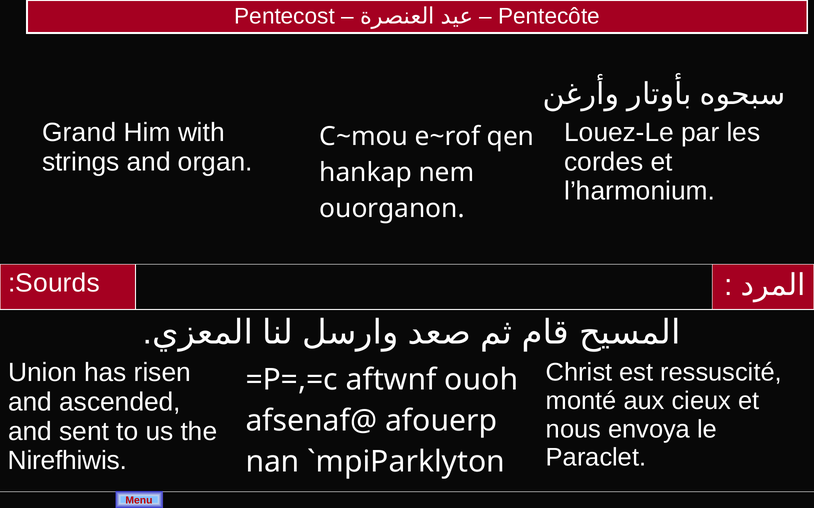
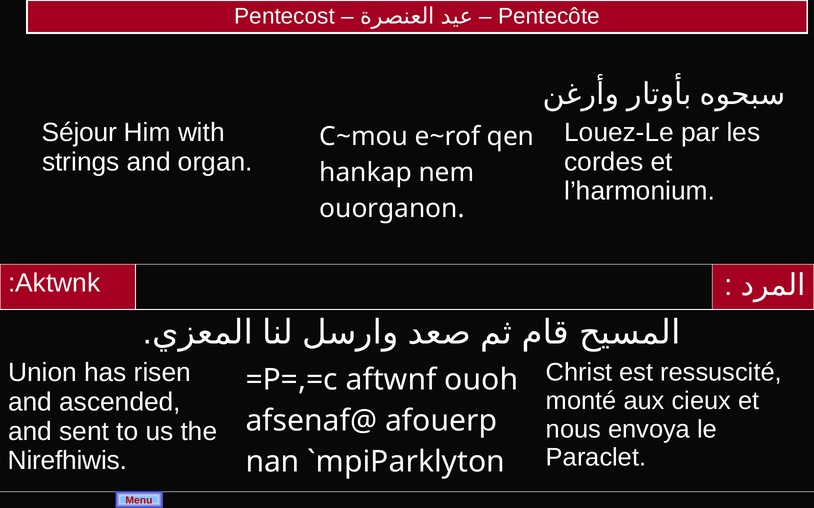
Grand: Grand -> Séjour (79, 133)
Sourds: Sourds -> Aktwnk (58, 283)
